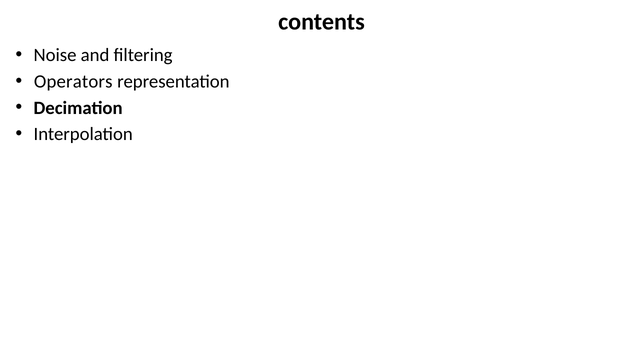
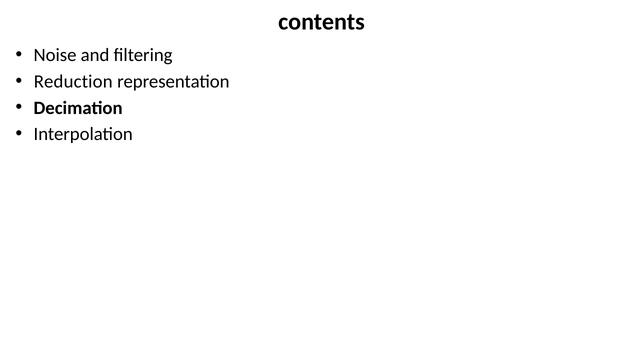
Operators: Operators -> Reduction (73, 81)
